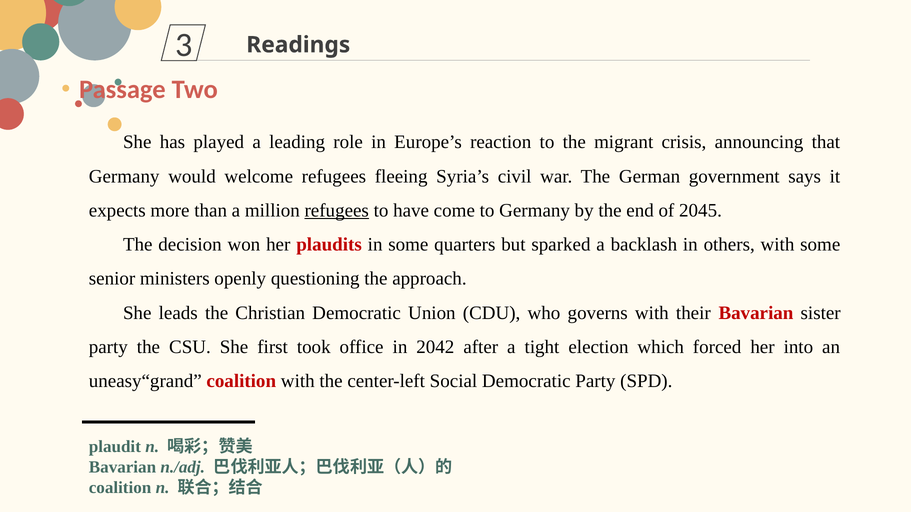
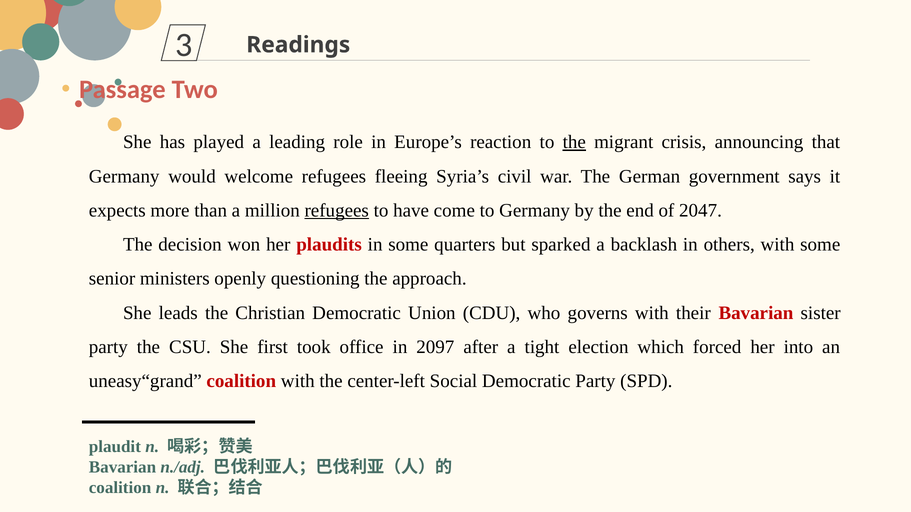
the underline: none -> present (574, 142)
2045: 2045 -> 2047 (700, 211)
2042: 2042 -> 2097 (435, 347)
